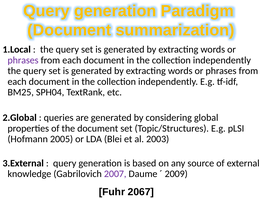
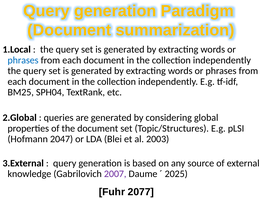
phrases colour: purple -> blue (23, 60)
2005: 2005 -> 2047 (62, 139)
2009: 2009 -> 2025 (176, 173)
2067: 2067 -> 2077 (141, 191)
